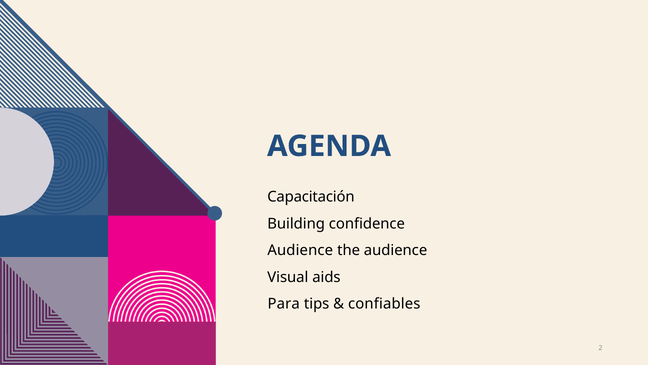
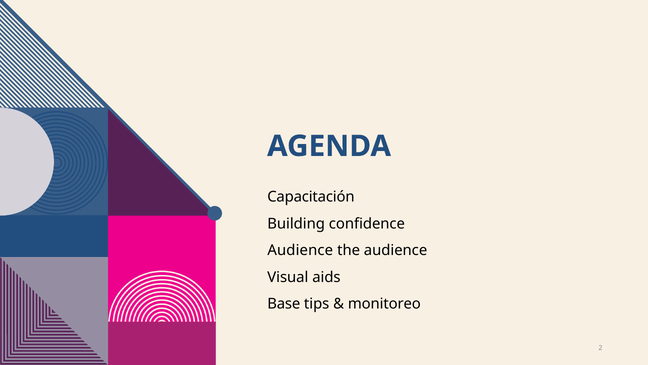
Para: Para -> Base (284, 304)
confiables: confiables -> monitoreo (384, 304)
